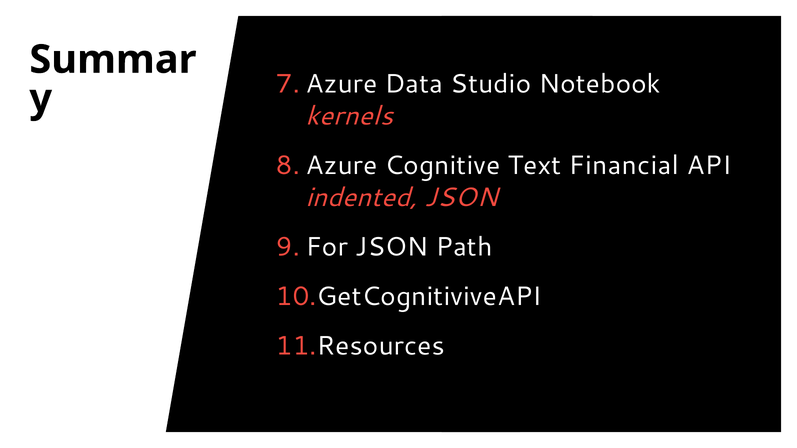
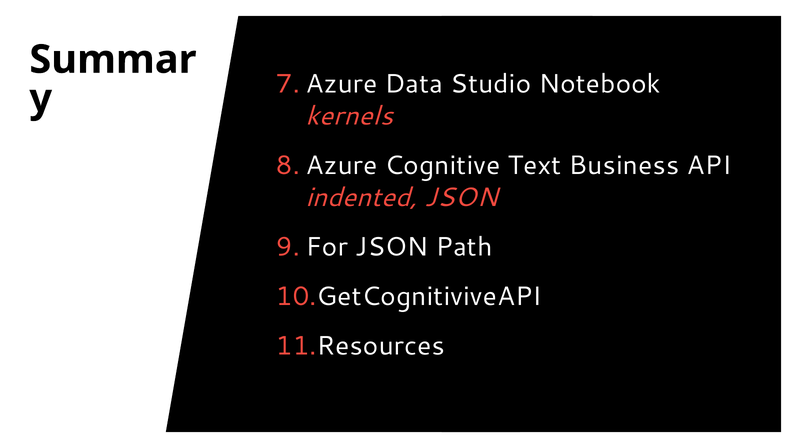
Financial: Financial -> Business (624, 166)
